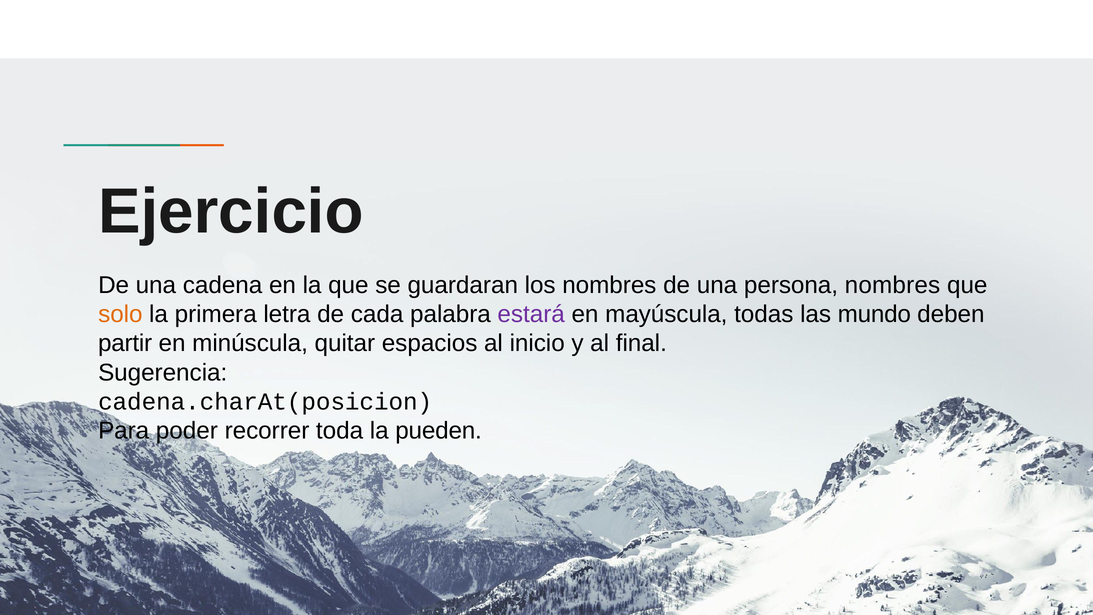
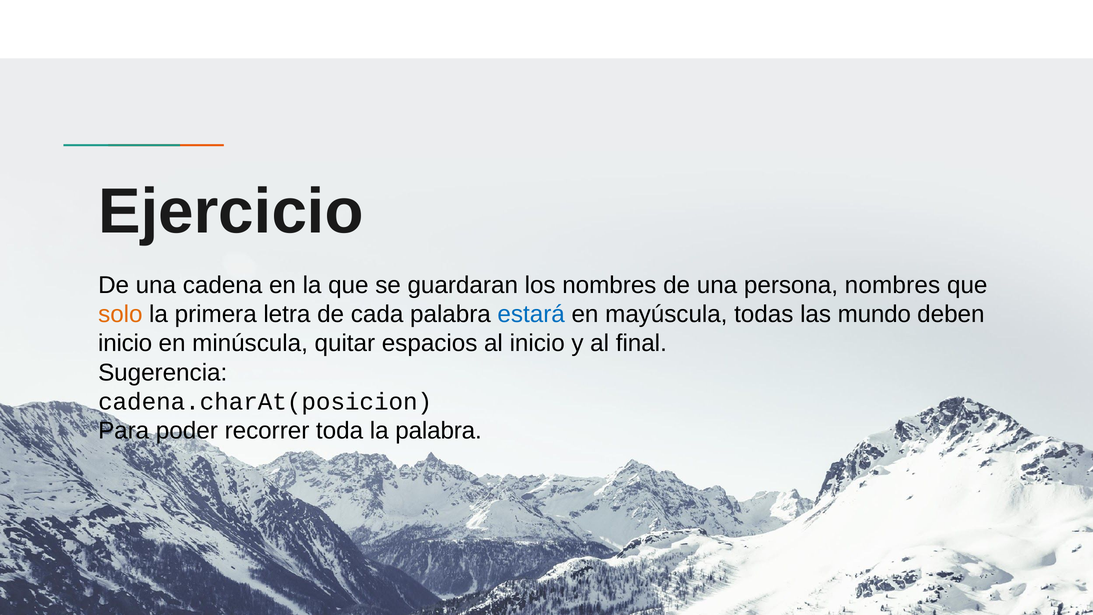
estará colour: purple -> blue (531, 314)
partir: partir -> inicio (125, 343)
la pueden: pueden -> palabra (439, 431)
